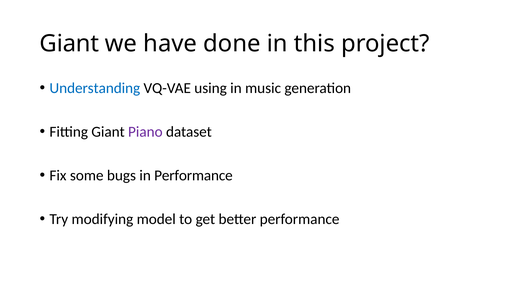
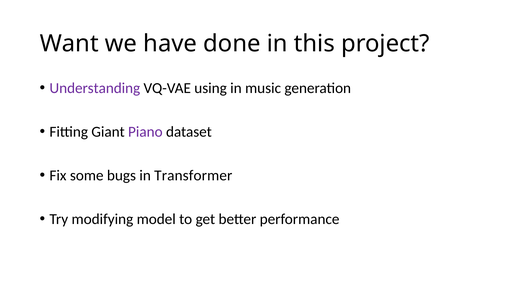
Giant: Giant -> Want (69, 44)
Understanding colour: blue -> purple (95, 88)
in Performance: Performance -> Transformer (193, 175)
